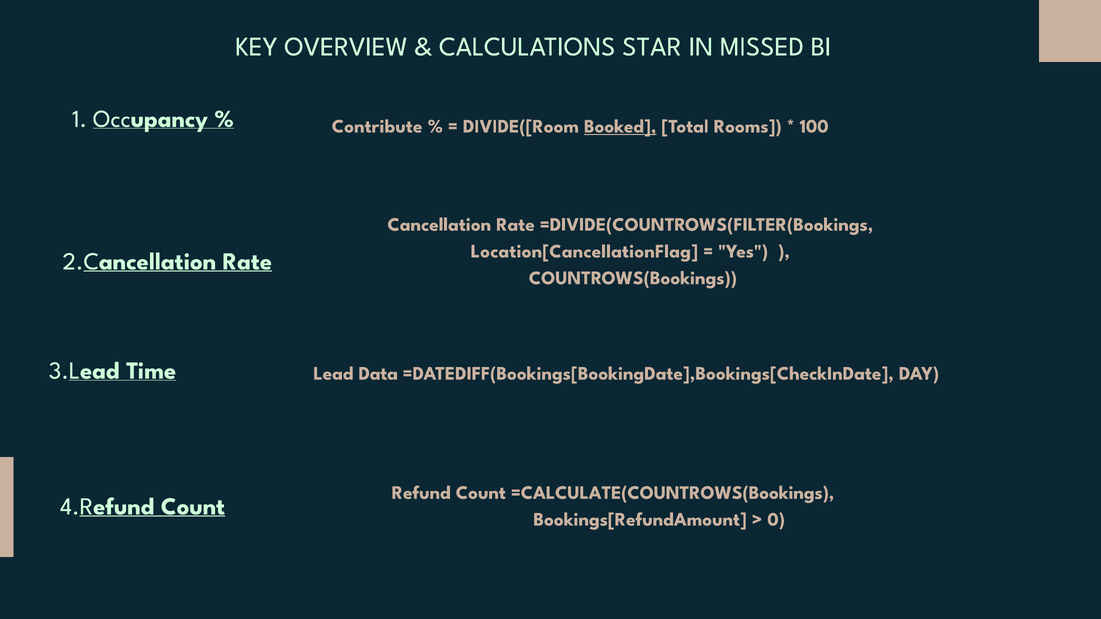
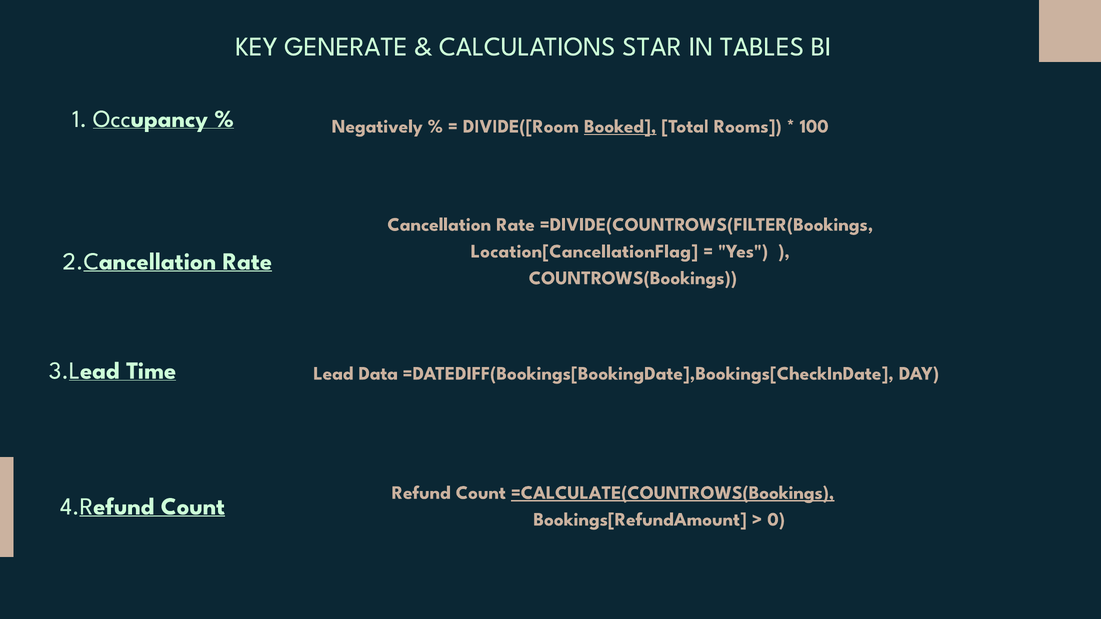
OVERVIEW: OVERVIEW -> GENERATE (346, 47)
MISSED: MISSED -> TABLES (762, 47)
Contribute: Contribute -> Negatively (377, 126)
=CALCULATE(COUNTROWS(Bookings underline: none -> present (673, 493)
